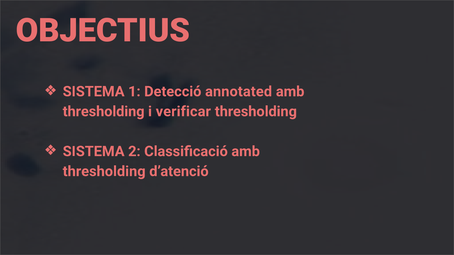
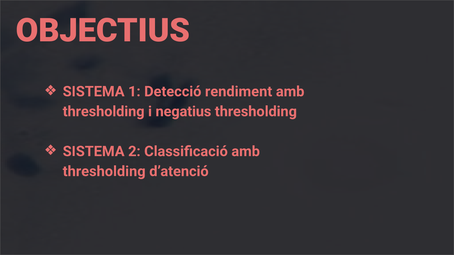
annotated: annotated -> rendiment (239, 92)
verificar: verificar -> negatius (183, 112)
